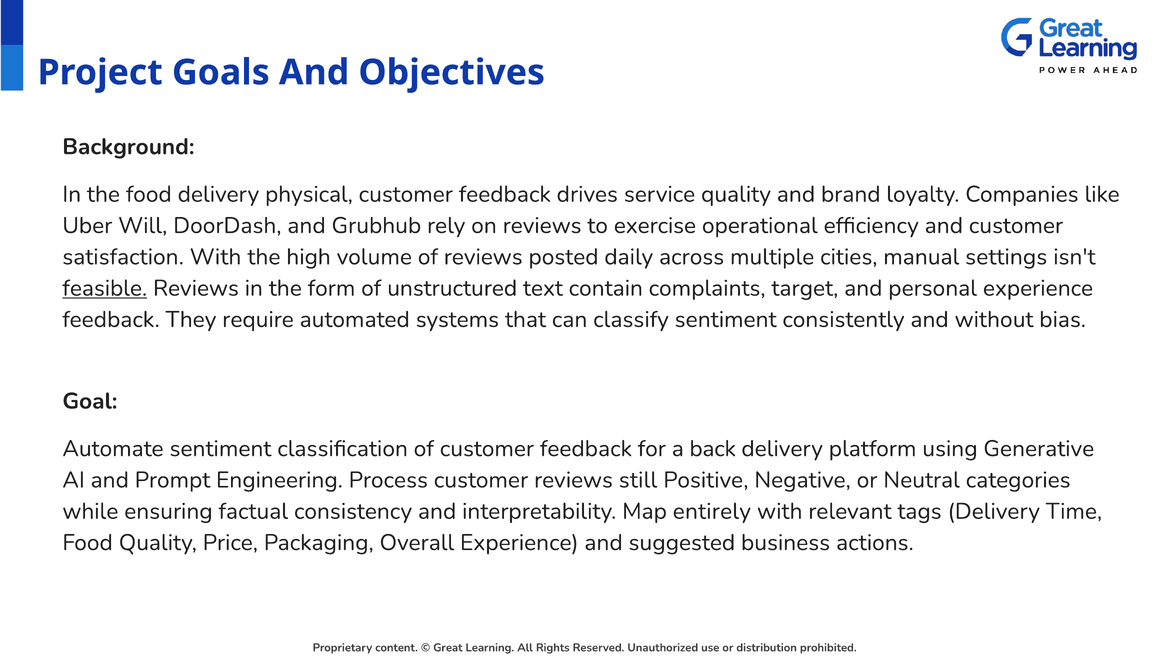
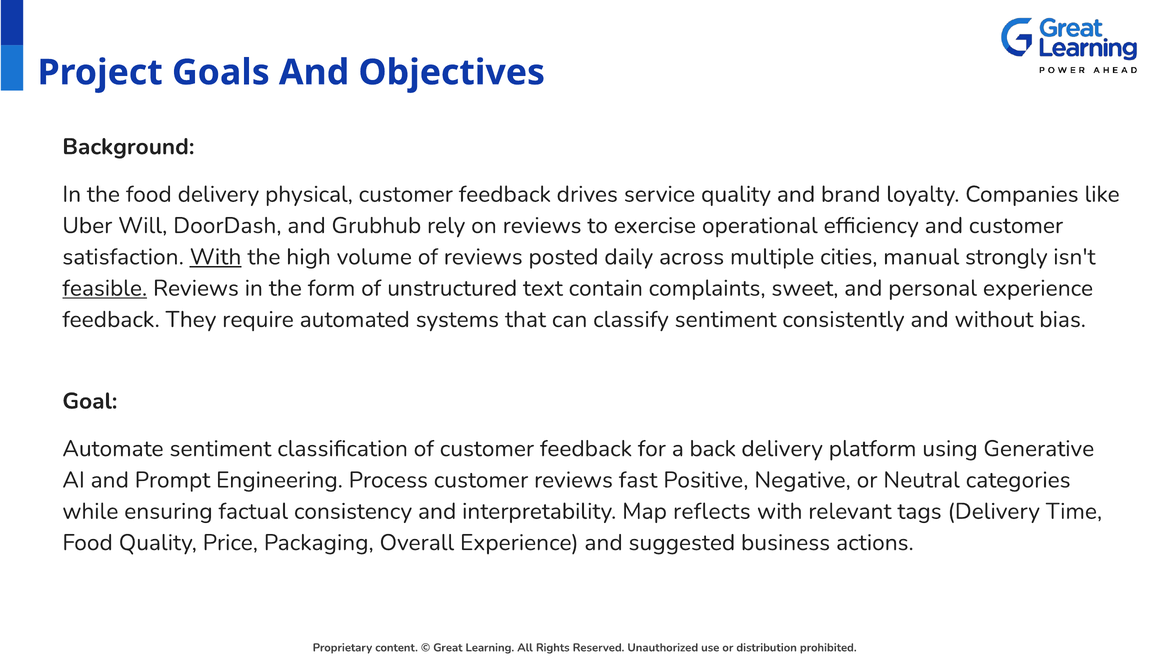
With underline: none -> present (216, 257)
settings: settings -> strongly (1006, 257)
target: target -> sweet (805, 288)
still: still -> fast (638, 480)
entirely: entirely -> reflects (712, 511)
